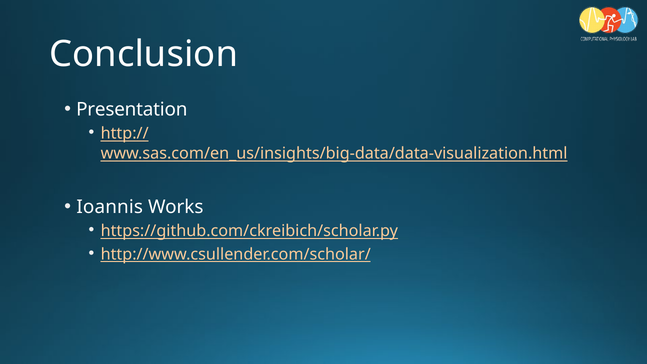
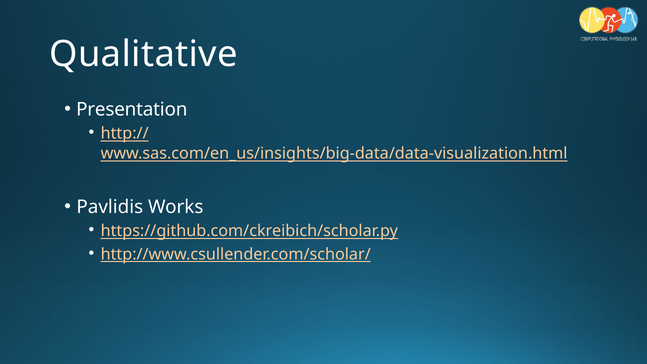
Conclusion: Conclusion -> Qualitative (144, 54)
Ioannis: Ioannis -> Pavlidis (110, 207)
